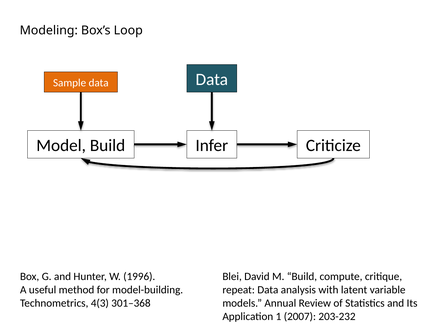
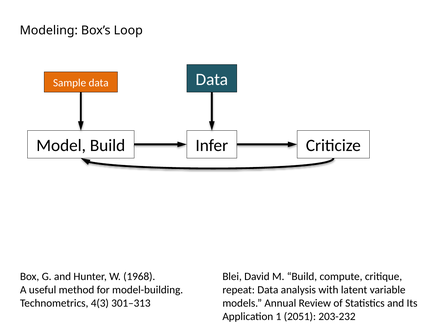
1996: 1996 -> 1968 (139, 277)
301–368: 301–368 -> 301–313 (131, 303)
2007: 2007 -> 2051 (300, 317)
